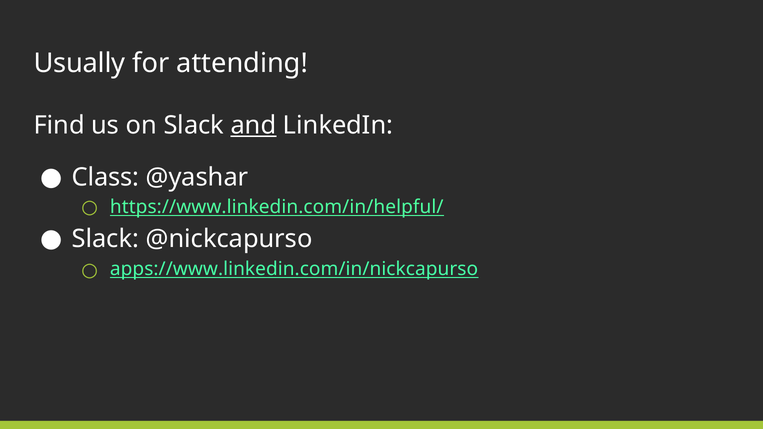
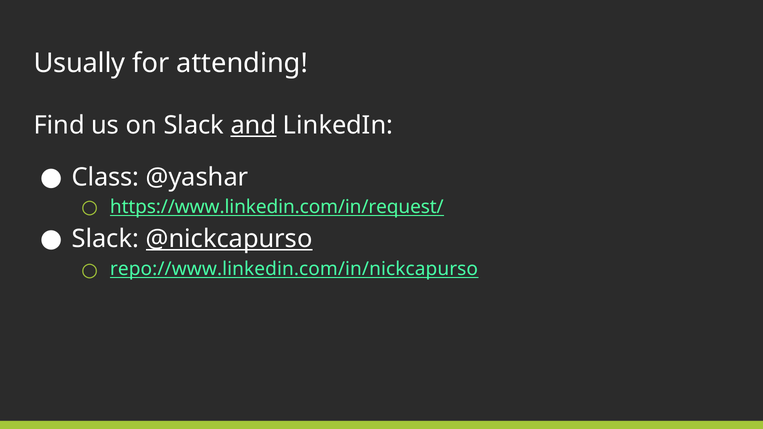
https://www.linkedin.com/in/helpful/: https://www.linkedin.com/in/helpful/ -> https://www.linkedin.com/in/request/ (277, 207)
@nickcapurso underline: none -> present (229, 239)
apps://www.linkedin.com/in/nickcapurso: apps://www.linkedin.com/in/nickcapurso -> repo://www.linkedin.com/in/nickcapurso (294, 269)
